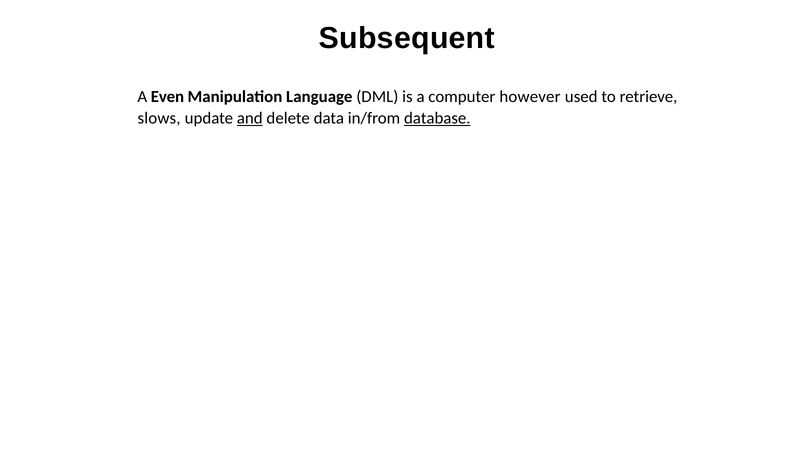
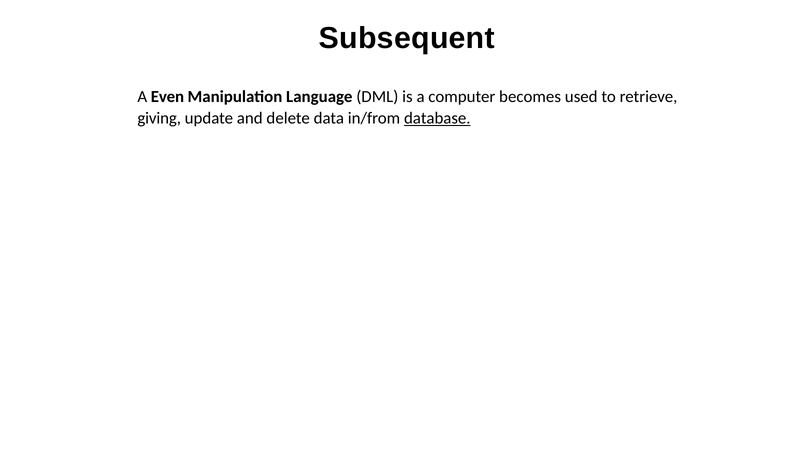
however: however -> becomes (530, 97)
slows: slows -> giving (159, 118)
and underline: present -> none (250, 118)
